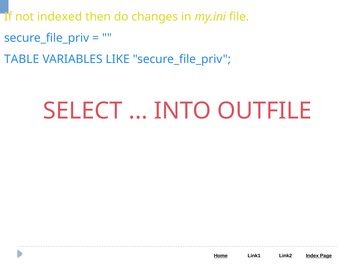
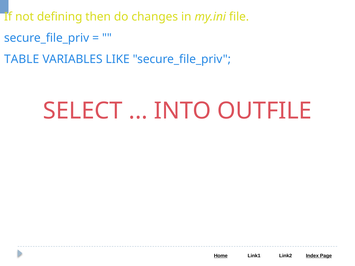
indexed: indexed -> defining (60, 17)
